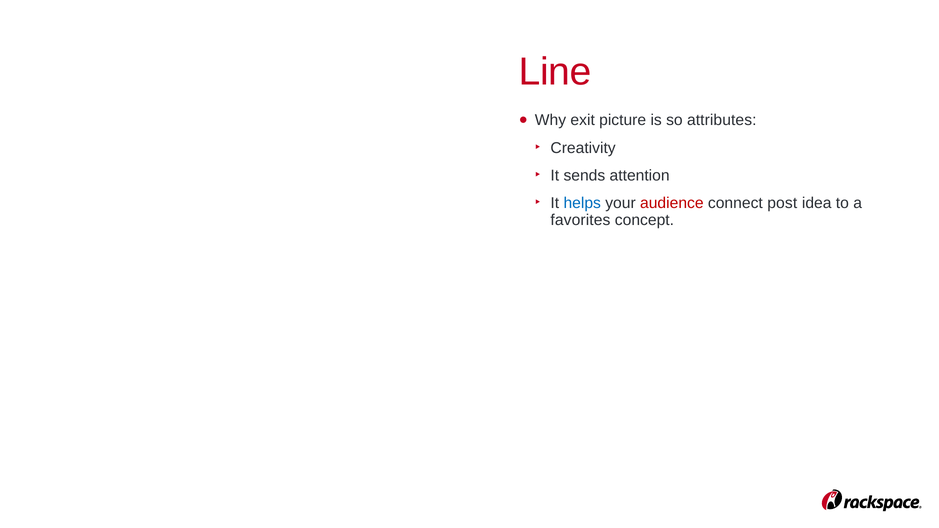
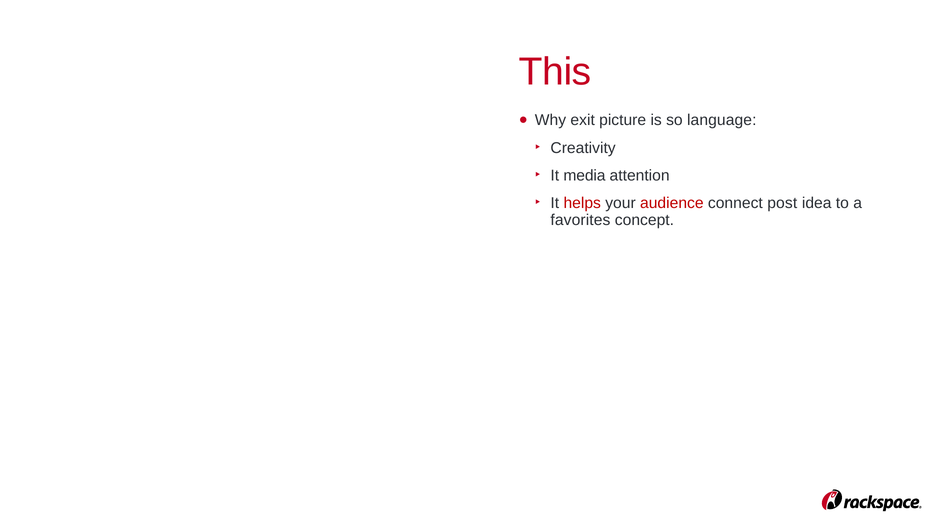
Line: Line -> This (555, 72)
attributes: attributes -> language (722, 120)
sends: sends -> media (584, 176)
helps colour: blue -> red (582, 203)
